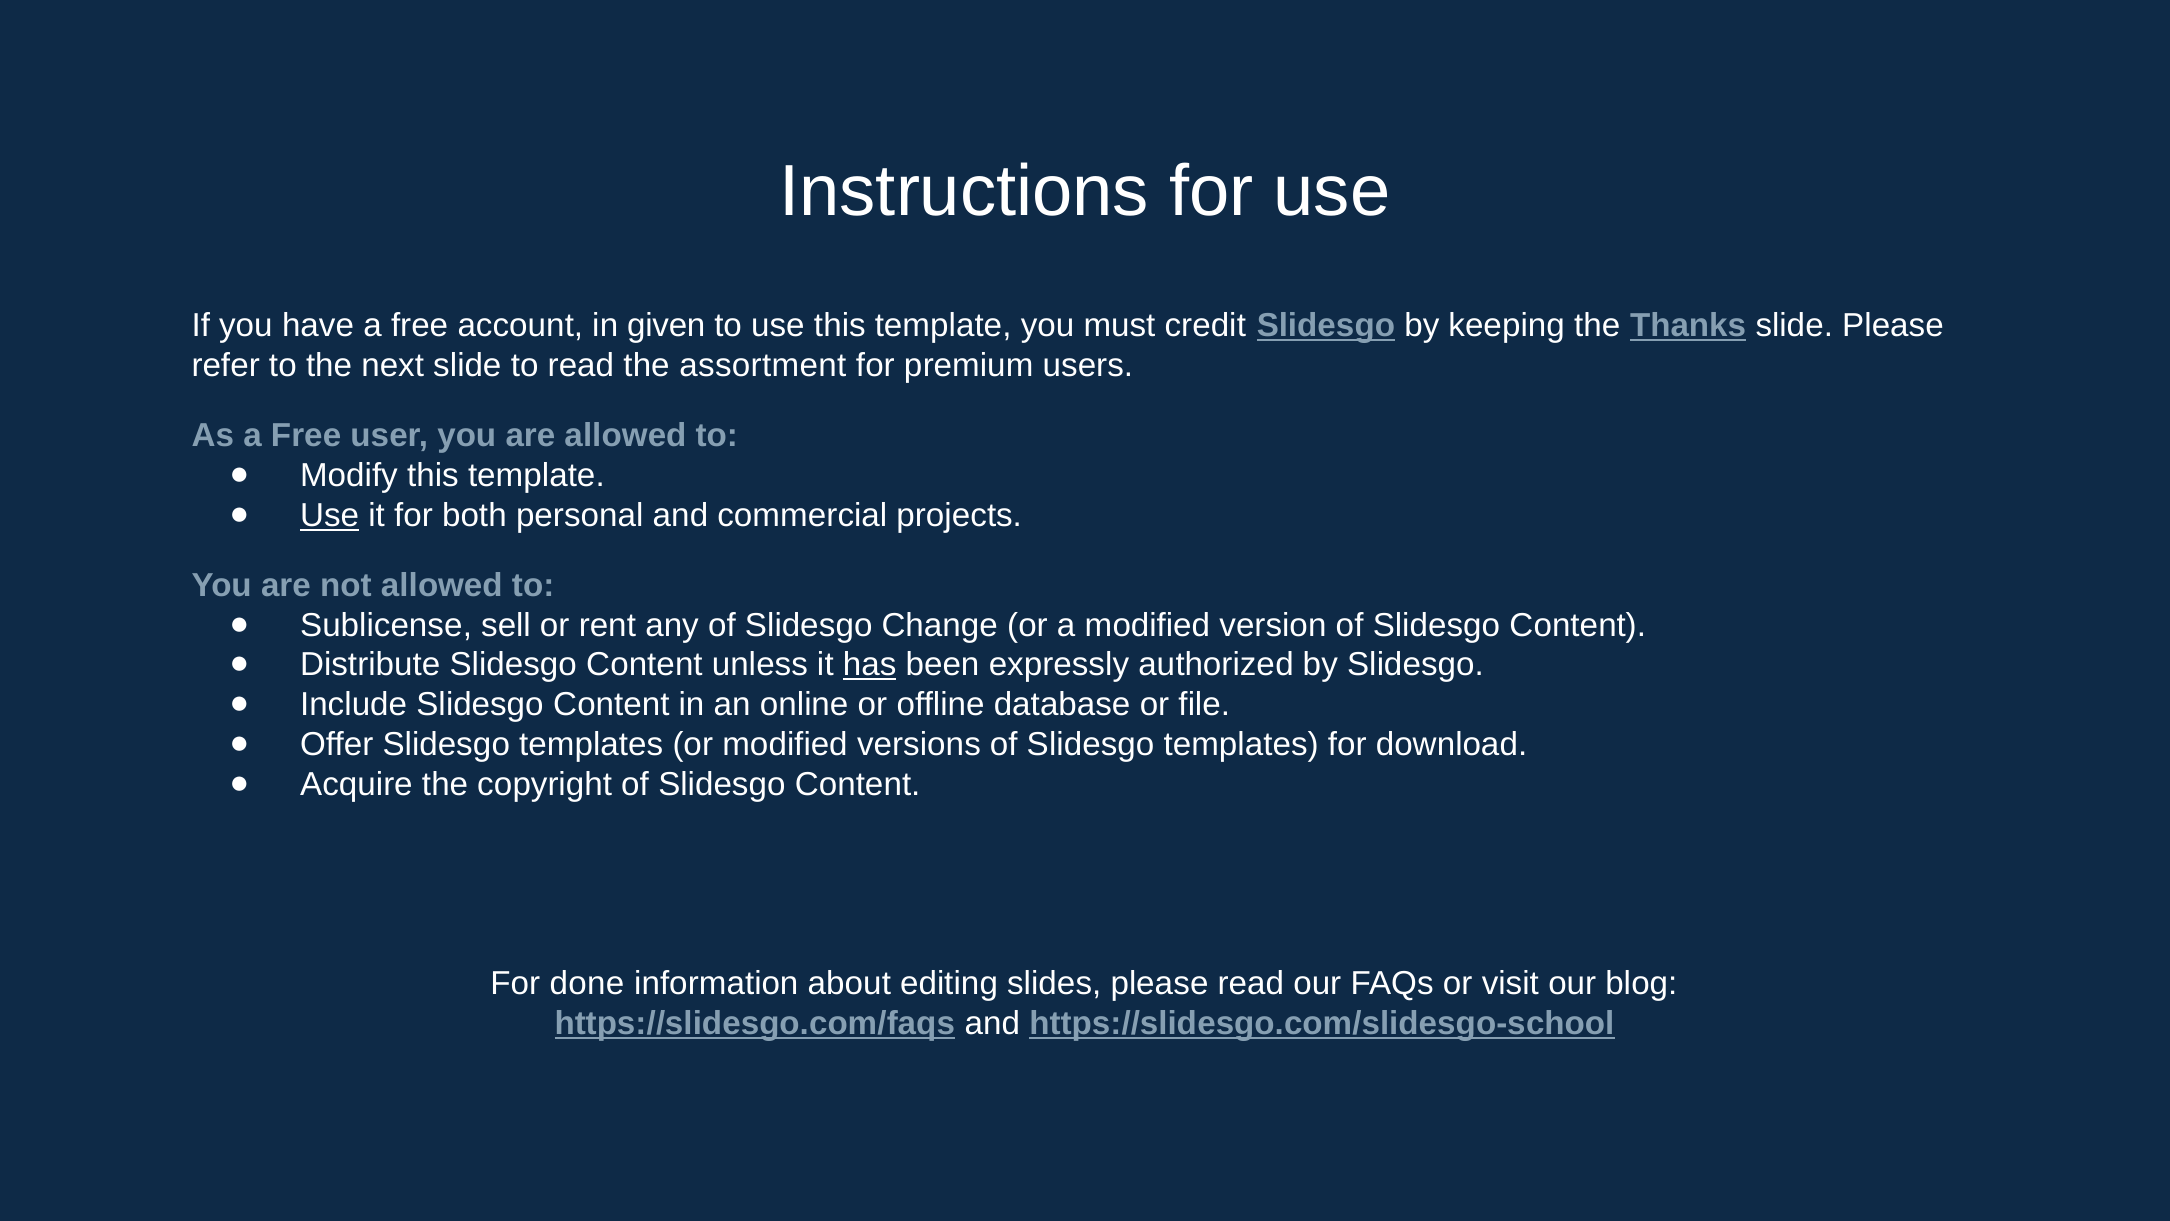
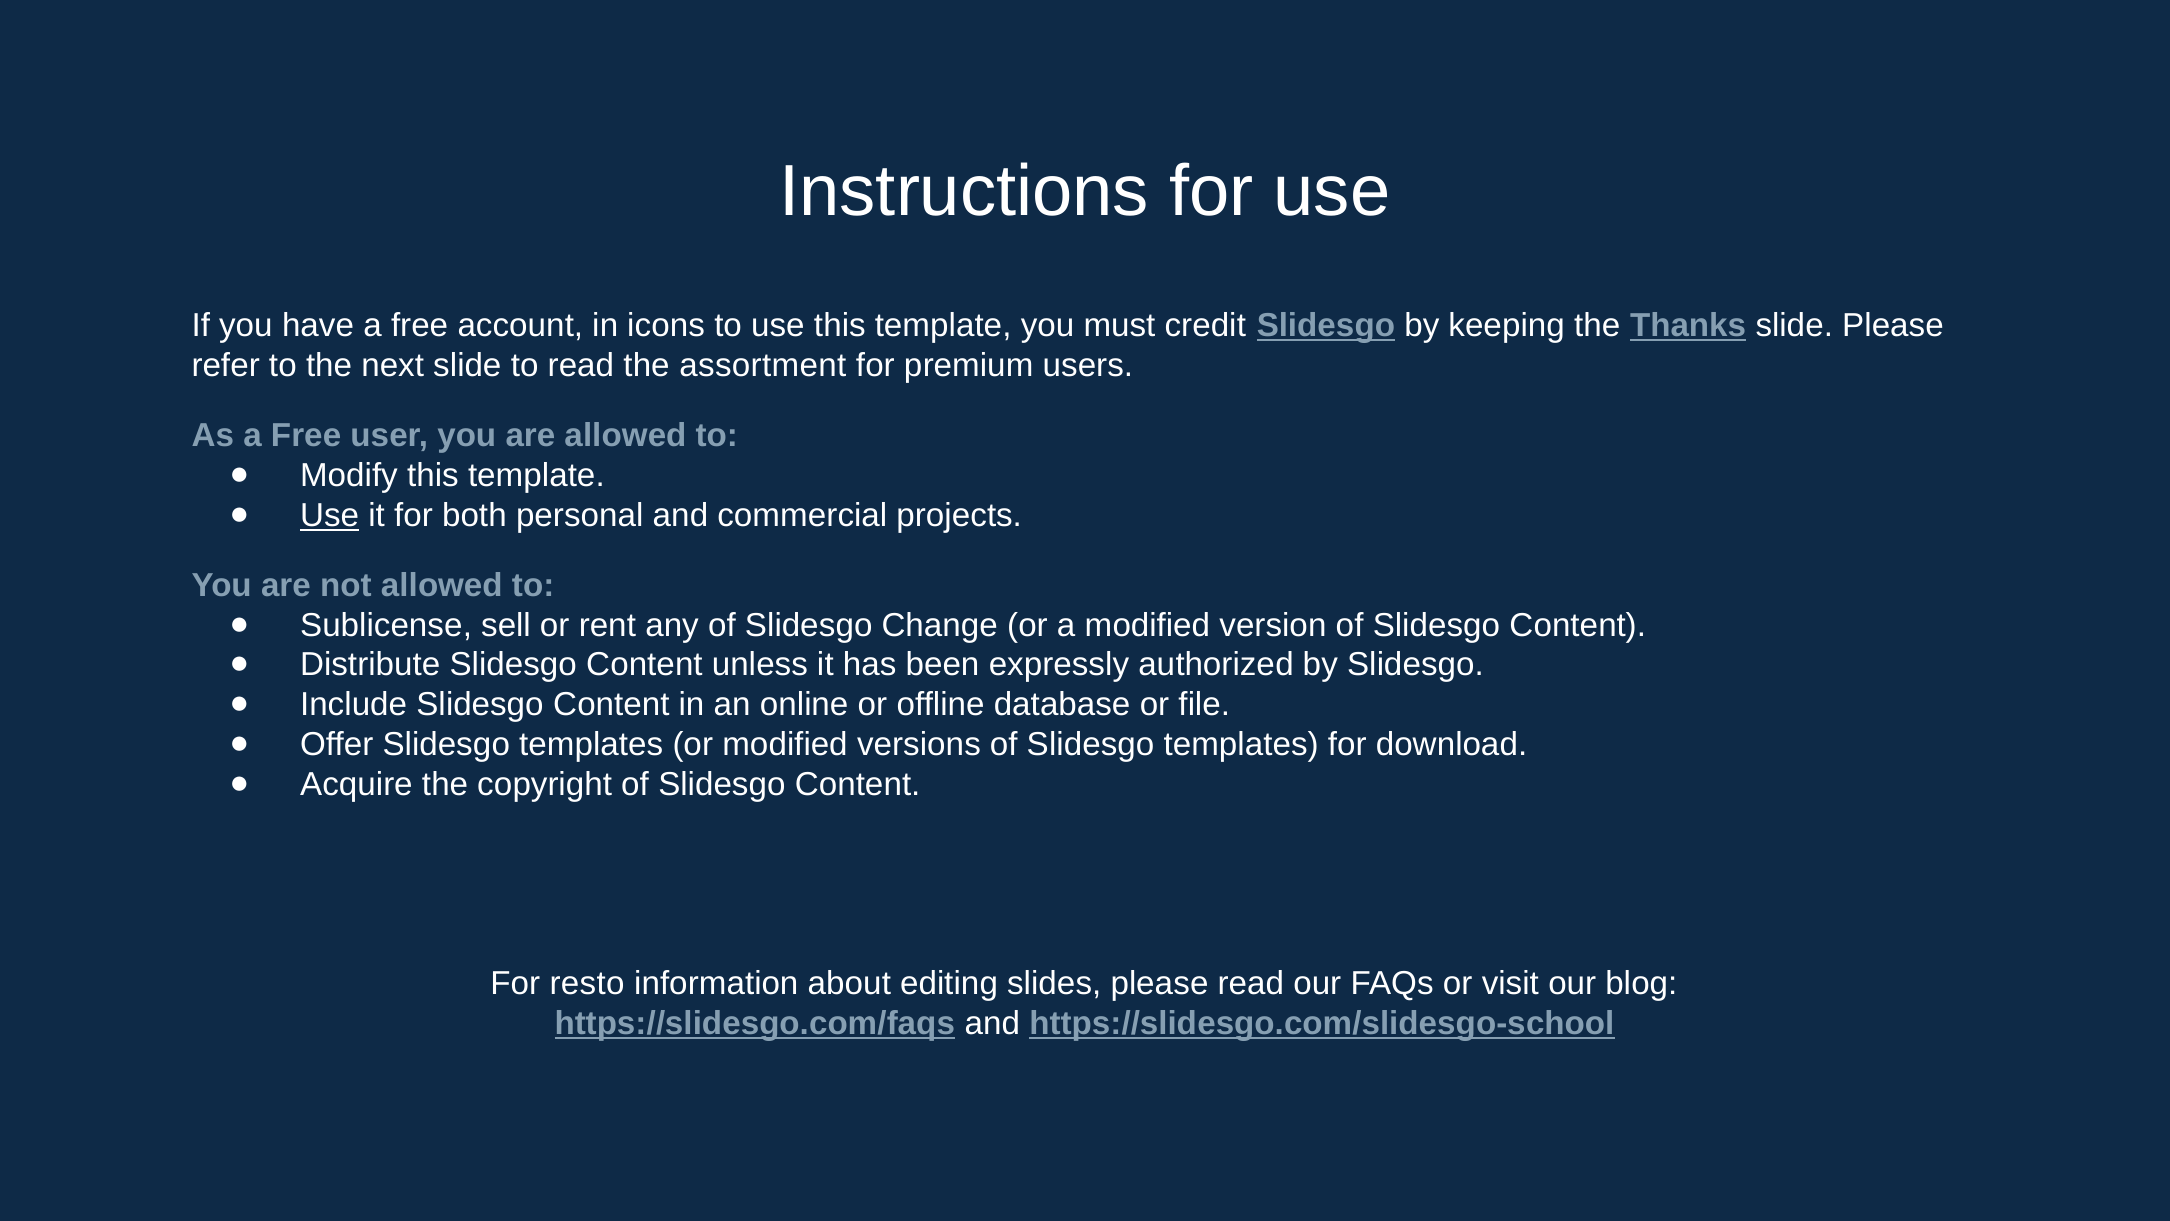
given: given -> icons (666, 326)
has underline: present -> none (870, 665)
done: done -> resto (587, 983)
